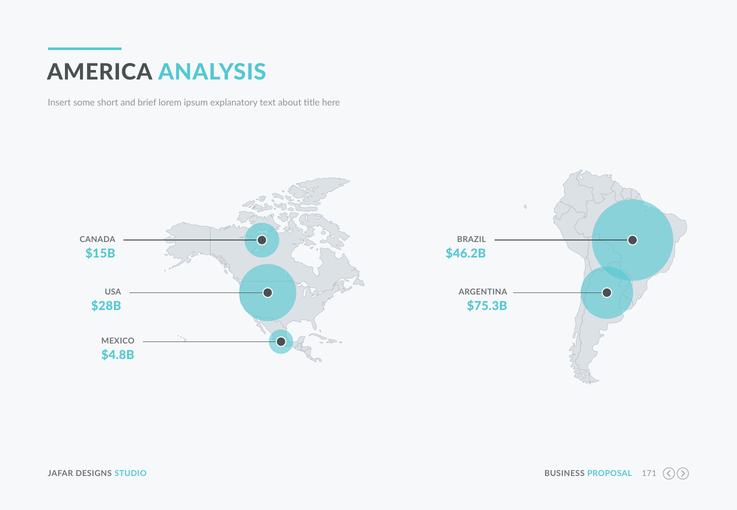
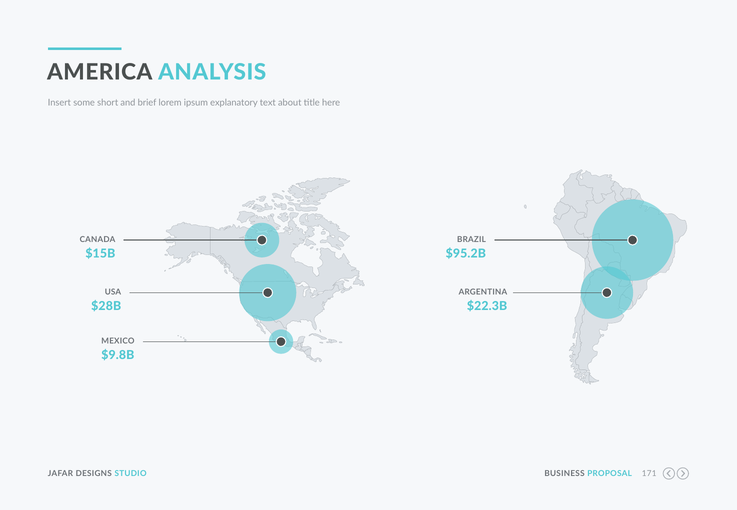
$46.2B: $46.2B -> $95.2B (466, 254)
$75.3B: $75.3B -> $22.3B (487, 306)
$4.8B: $4.8B -> $9.8B (118, 356)
